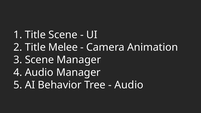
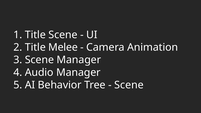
Audio: Audio -> Scene (129, 85)
